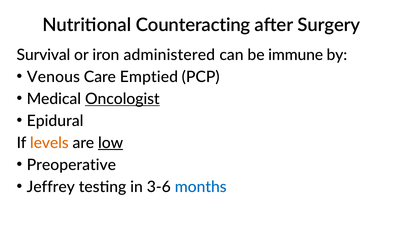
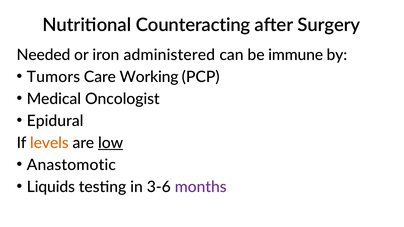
Survival: Survival -> Needed (43, 55)
Venous: Venous -> Tumors (53, 77)
Emptied: Emptied -> Working (149, 77)
Oncologist underline: present -> none (122, 99)
Preoperative: Preoperative -> Anastomotic (71, 165)
Jeffrey: Jeffrey -> Liquids (51, 187)
months colour: blue -> purple (201, 187)
